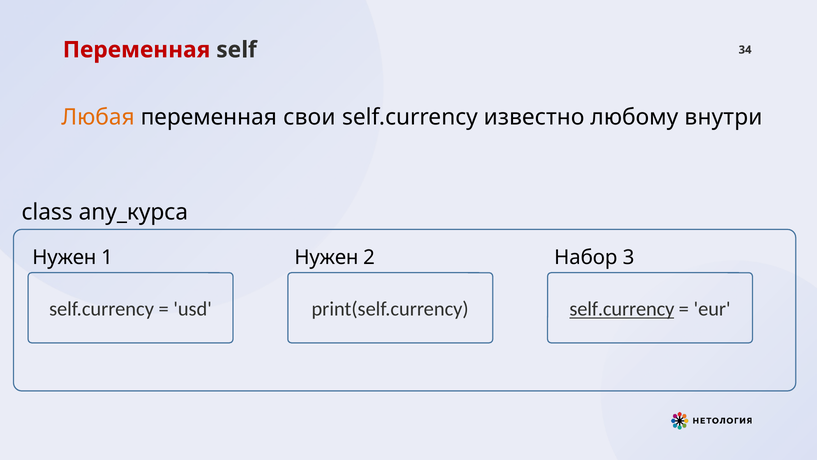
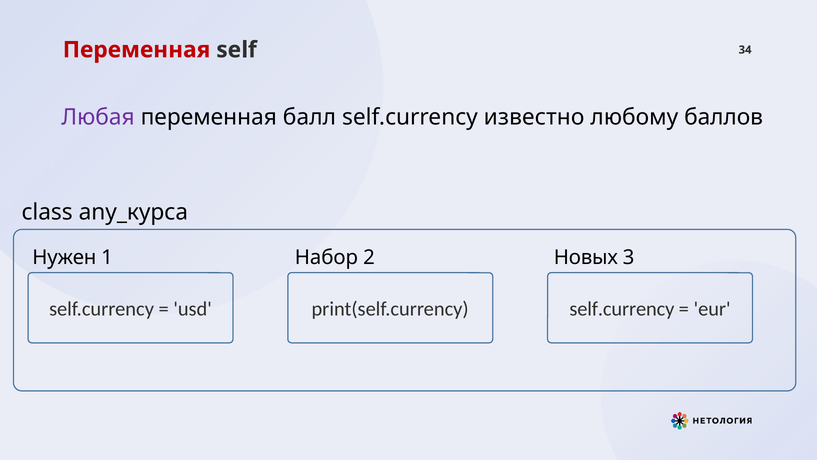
Любая colour: orange -> purple (98, 117)
свои: свои -> балл (309, 117)
внутри: внутри -> баллов (724, 117)
Нужен: Нужен -> Набор (326, 257)
Набор: Набор -> Новых (586, 257)
self.currency underline: present -> none (622, 309)
